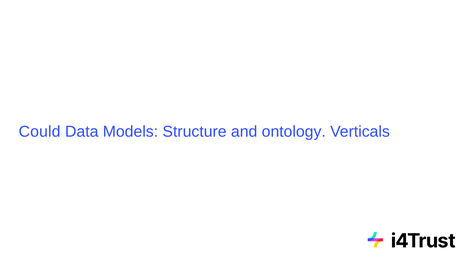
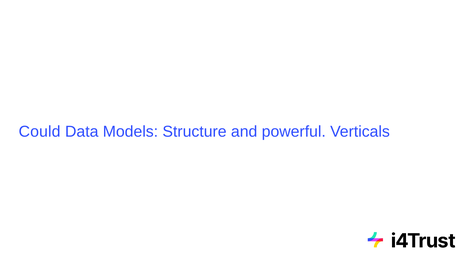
ontology: ontology -> powerful (294, 132)
